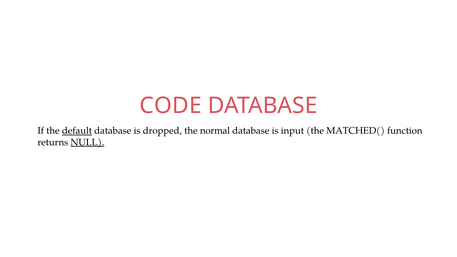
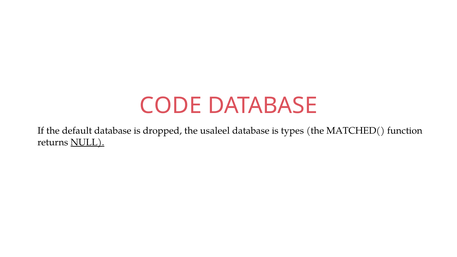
default underline: present -> none (77, 131)
normal: normal -> usaleel (215, 131)
input: input -> types (292, 131)
